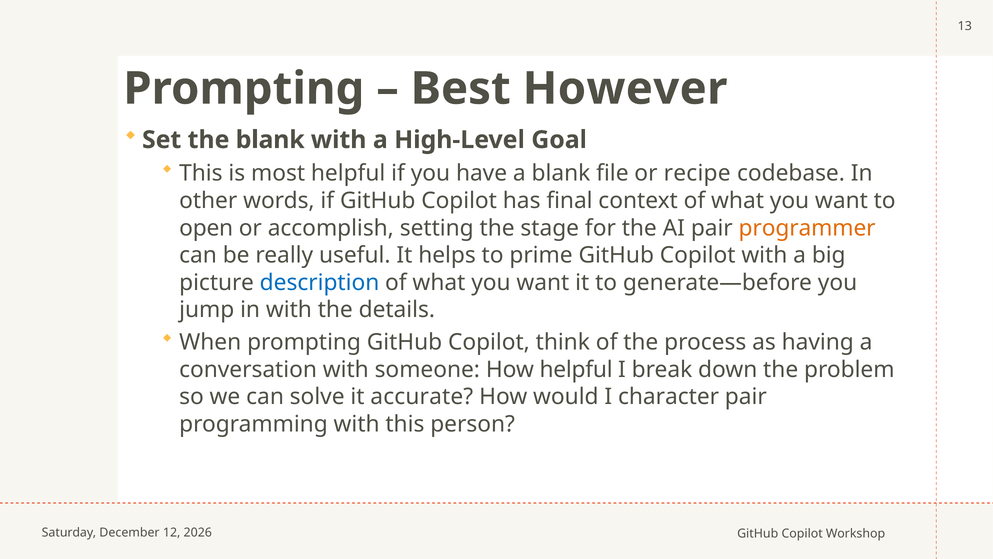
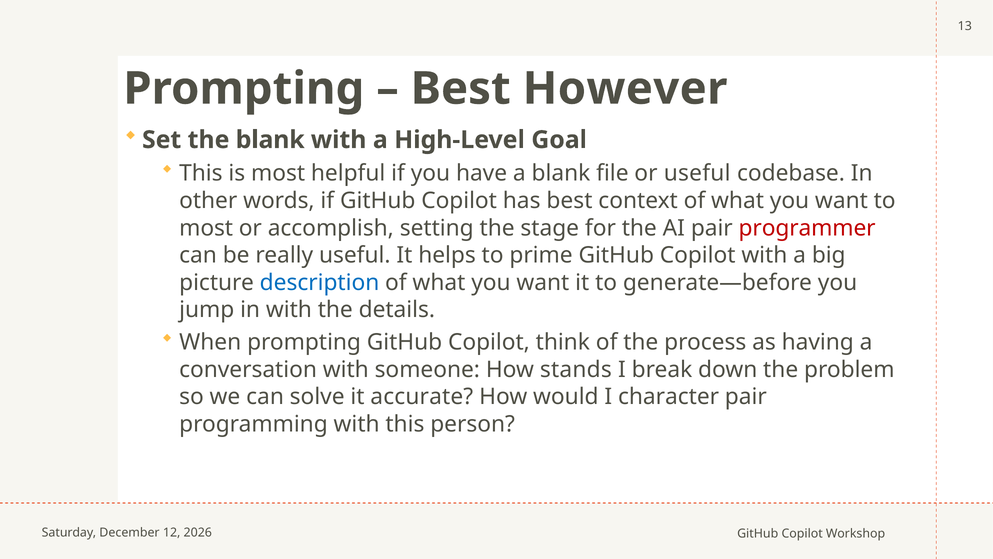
or recipe: recipe -> useful (697, 173)
has final: final -> best (569, 201)
open: open -> most (206, 228)
programmer colour: orange -> red (807, 228)
How helpful: helpful -> stands (576, 369)
